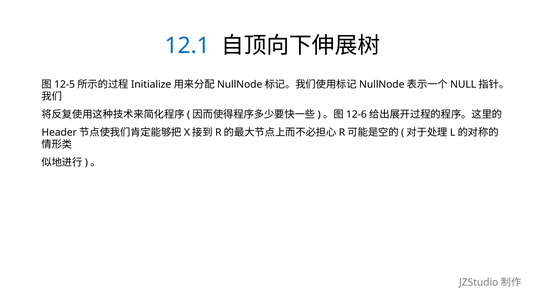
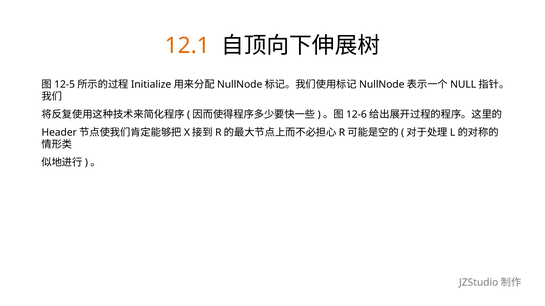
12.1 colour: blue -> orange (187, 46)
